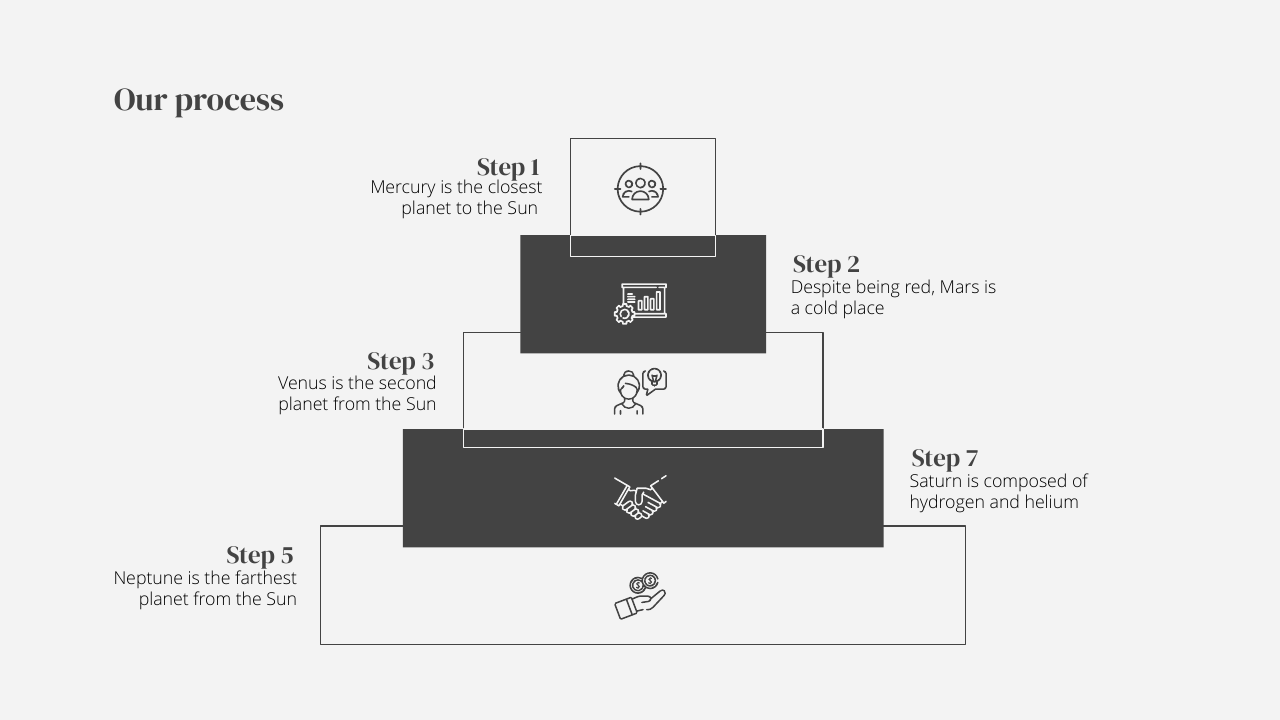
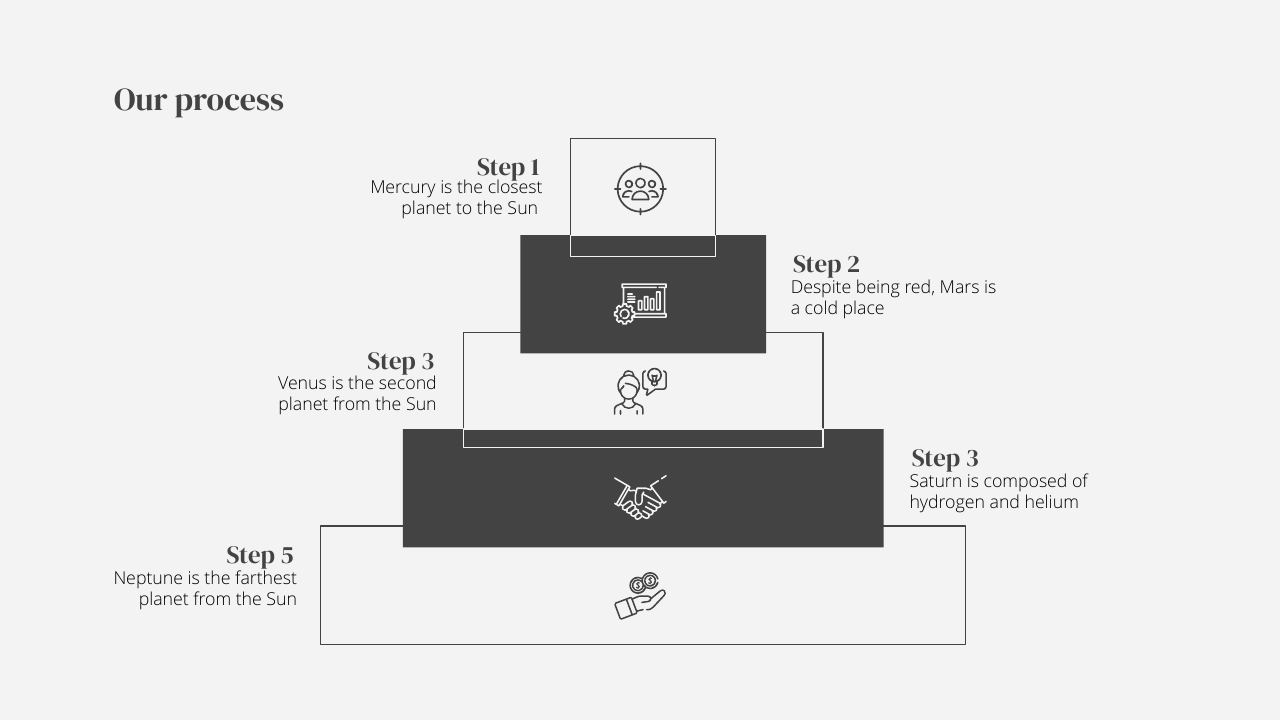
7: 7 -> 3 (972, 459)
